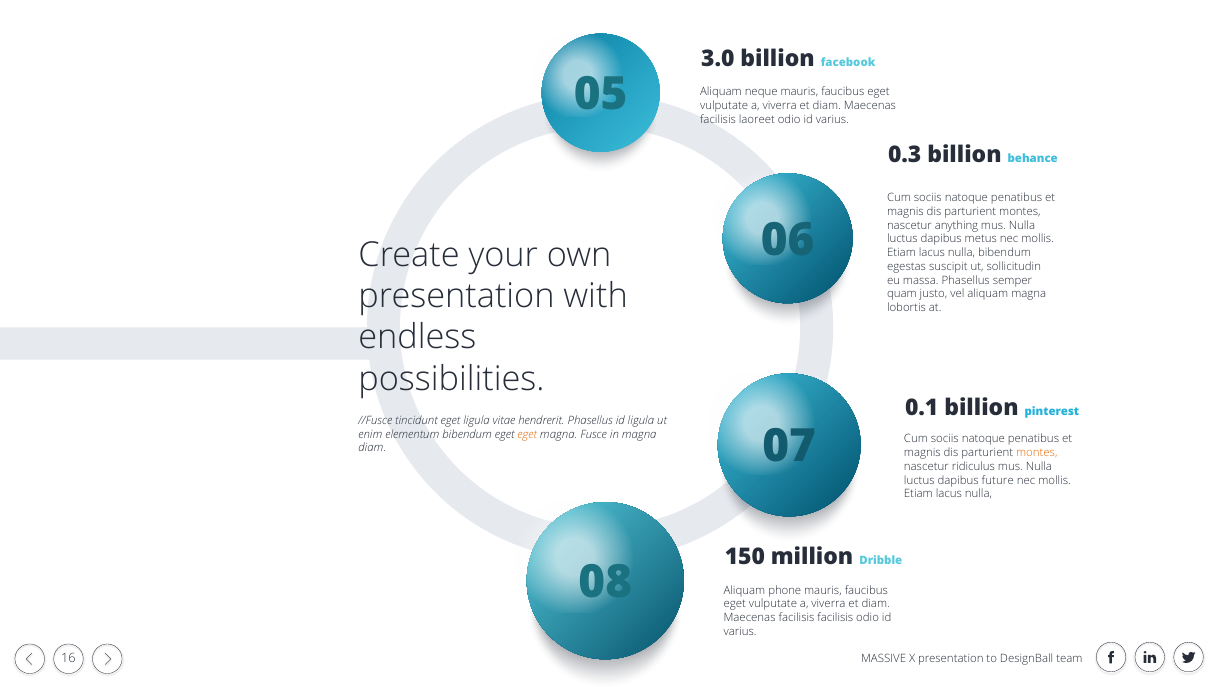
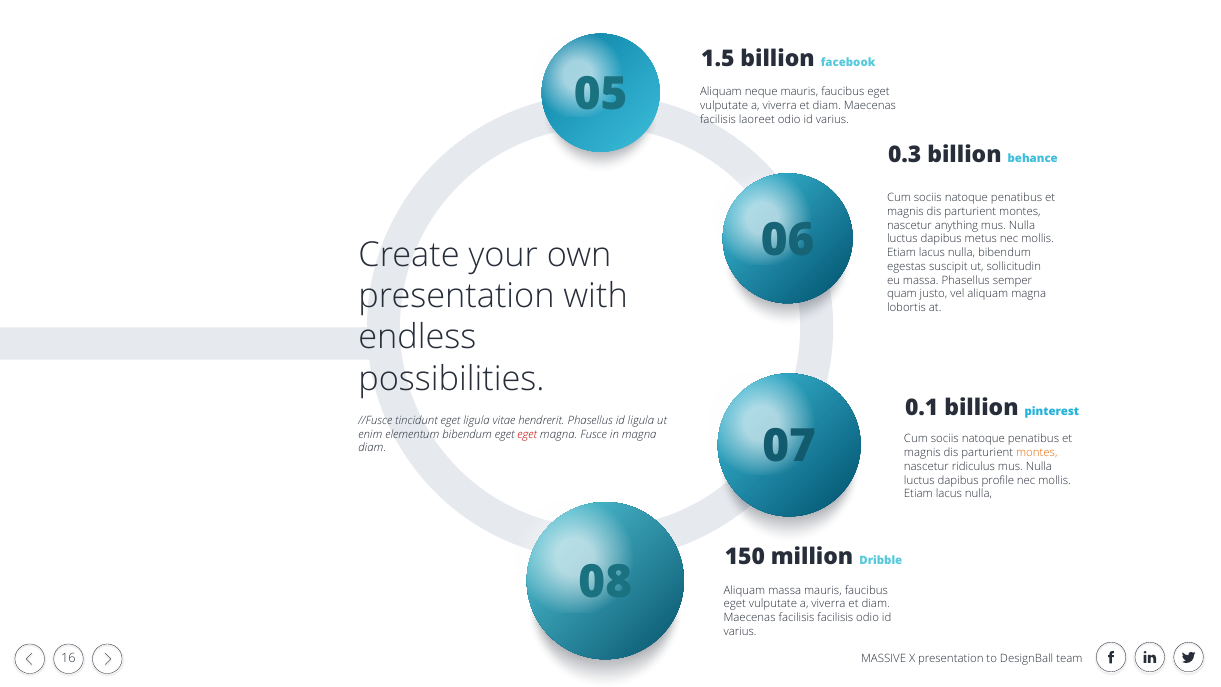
3.0: 3.0 -> 1.5 (718, 59)
eget colour: orange -> red (527, 434)
future: future -> profile (998, 480)
Aliquam phone: phone -> massa (785, 590)
